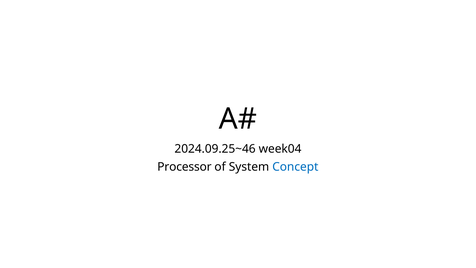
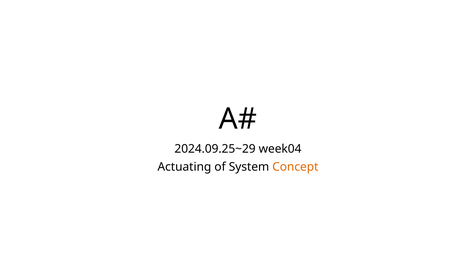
2024.09.25~46: 2024.09.25~46 -> 2024.09.25~29 (215, 149)
Processor: Processor -> Actuating (184, 167)
Concept colour: blue -> orange (295, 167)
